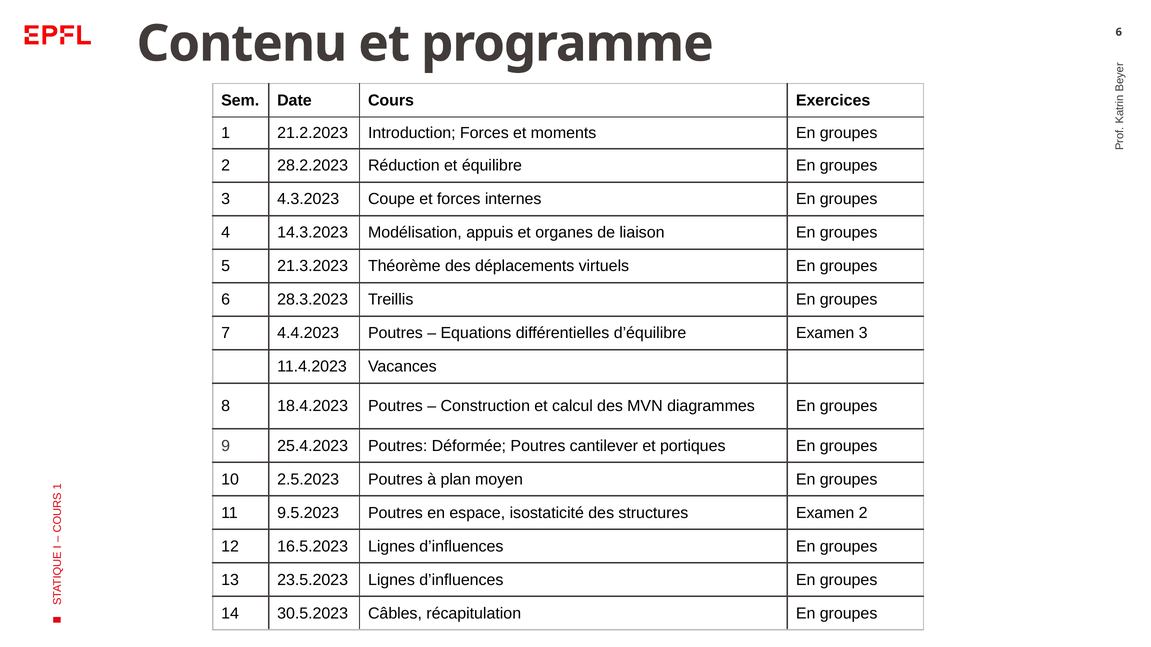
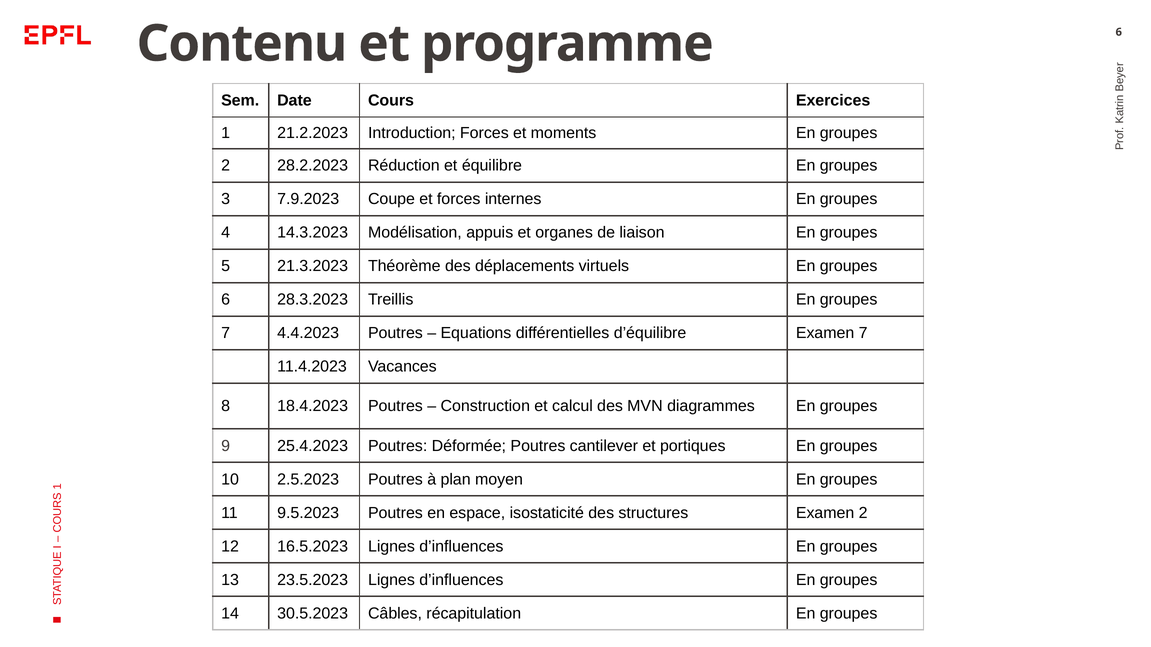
4.3.2023: 4.3.2023 -> 7.9.2023 (308, 199)
Examen 3: 3 -> 7 (863, 333)
